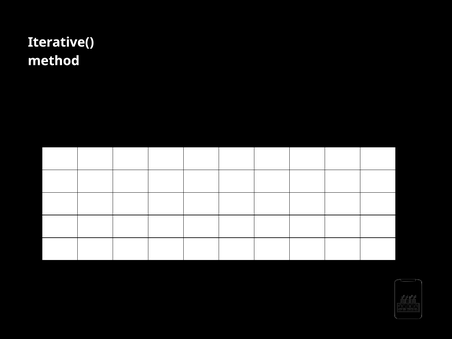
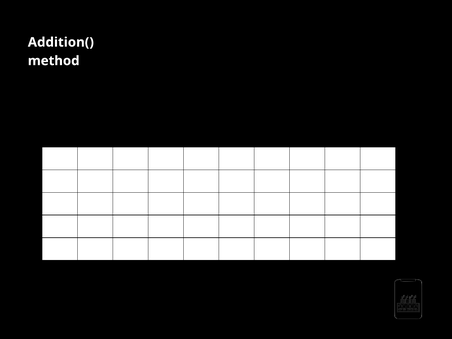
Iterative(: Iterative( -> Addition( (61, 42)
